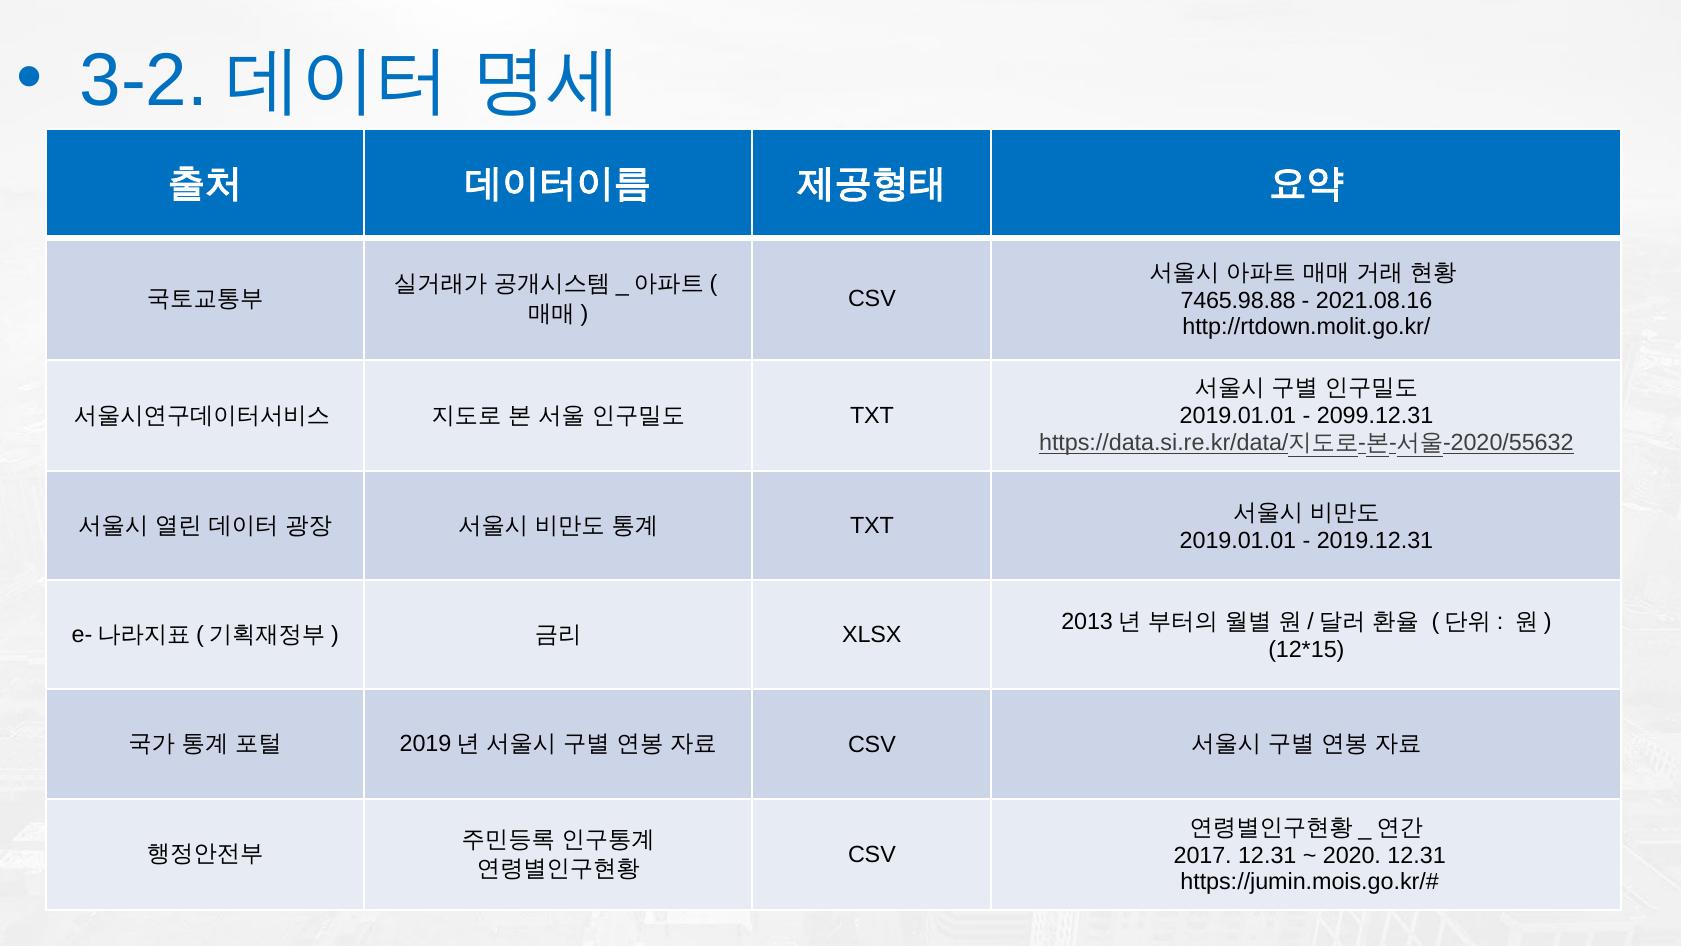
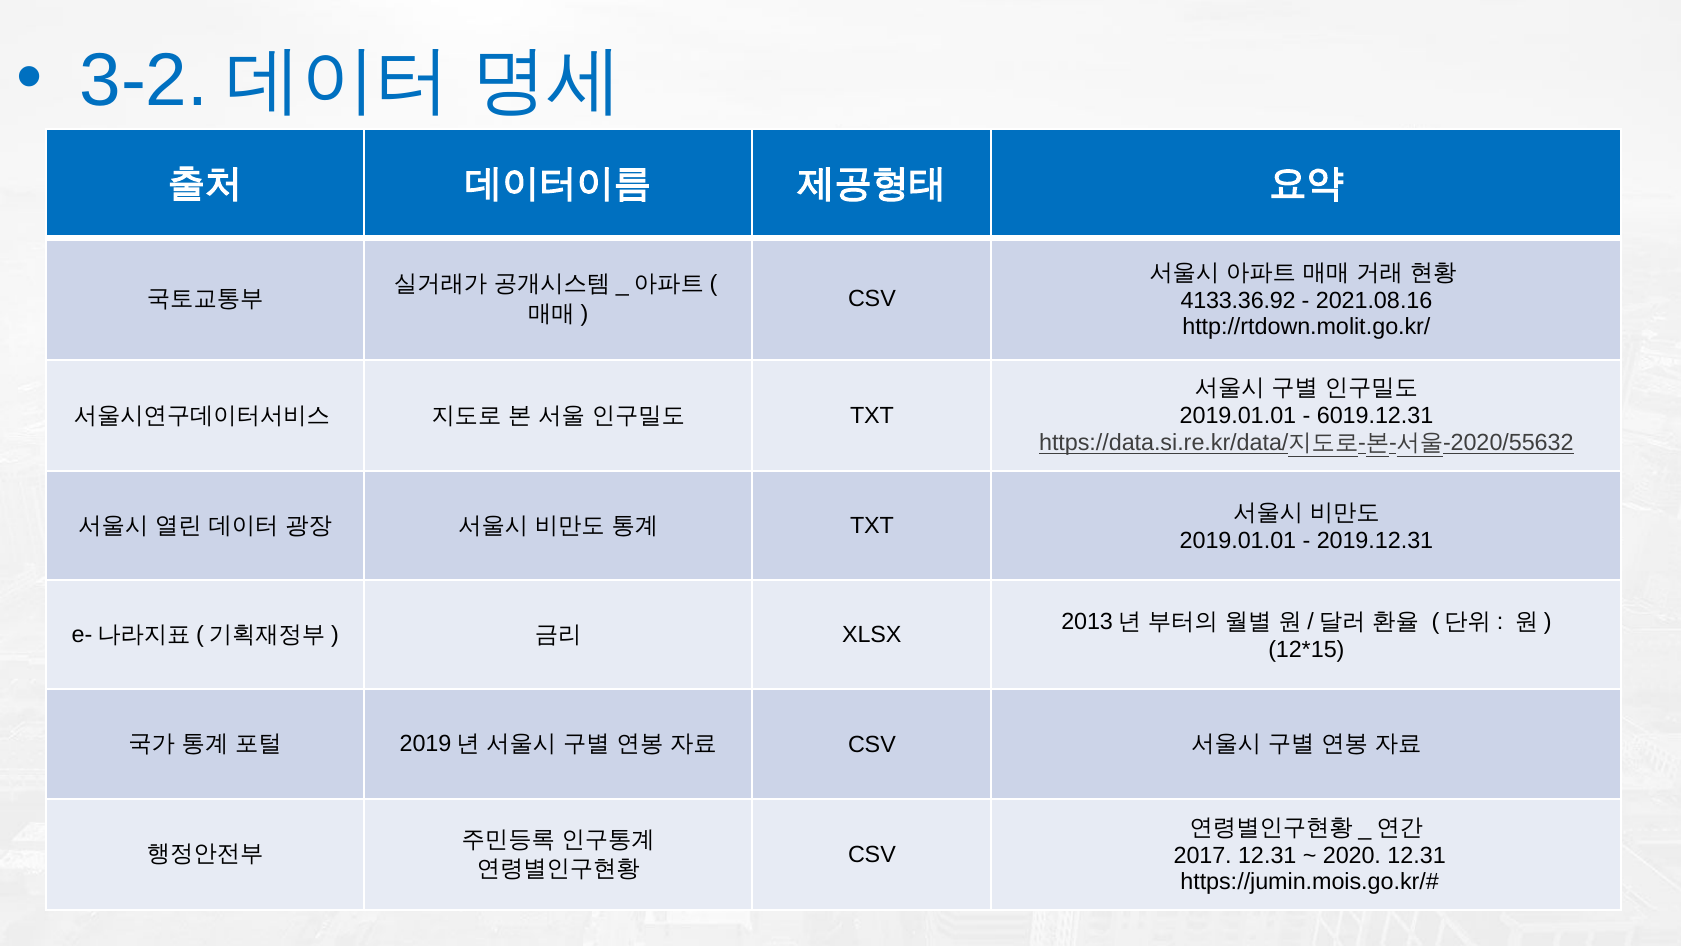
7465.98.88: 7465.98.88 -> 4133.36.92 (1238, 301)
2099.12.31: 2099.12.31 -> 6019.12.31 (1375, 416)
